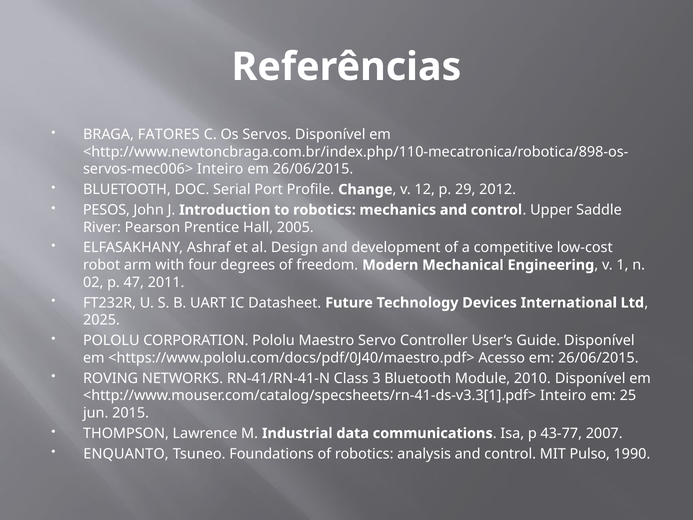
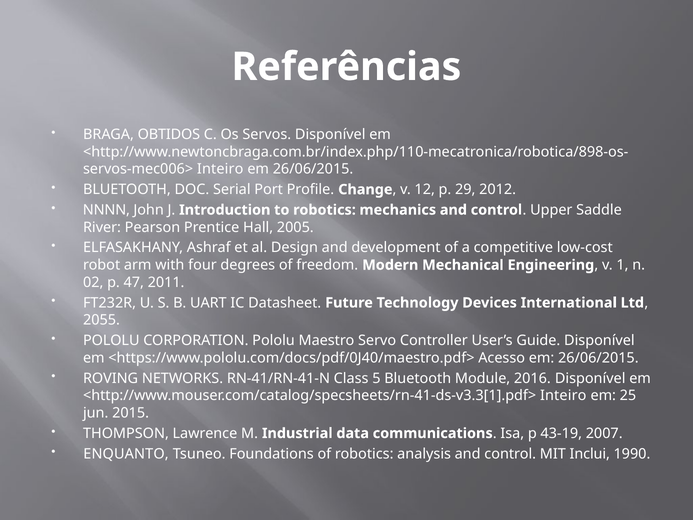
FATORES: FATORES -> OBTIDOS (169, 134)
PESOS: PESOS -> NNNN (106, 210)
2025: 2025 -> 2055 (101, 320)
3: 3 -> 5 (376, 378)
2010: 2010 -> 2016 (532, 378)
43-77: 43-77 -> 43-19 (561, 433)
Pulso: Pulso -> Inclui (590, 454)
